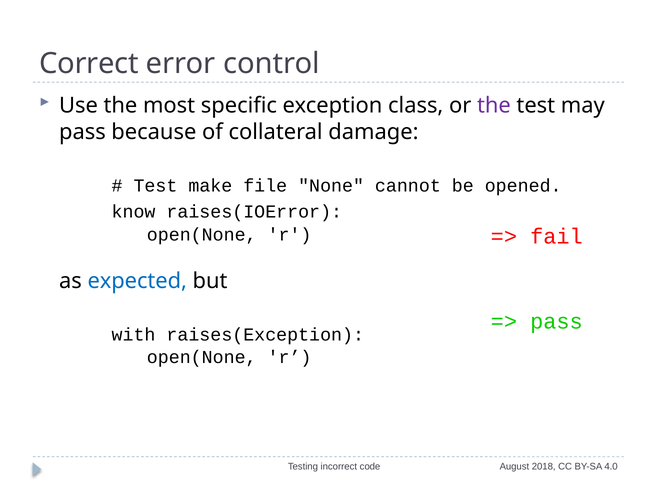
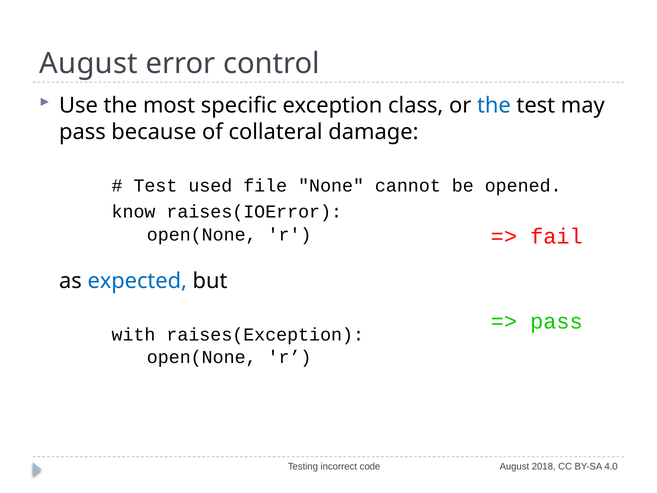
Correct: Correct -> August (89, 63)
the colour: purple -> blue (494, 106)
make: make -> used (210, 186)
